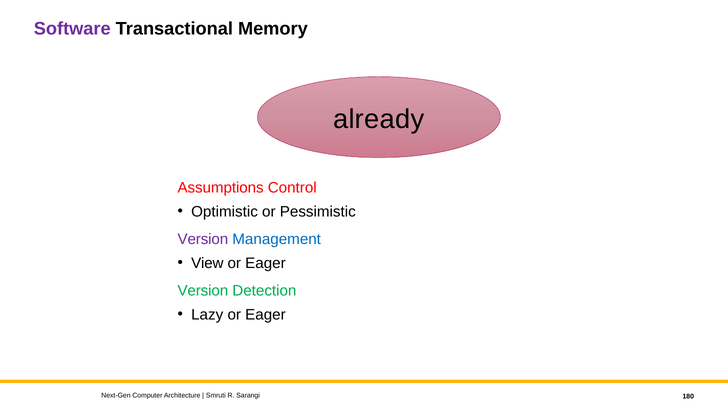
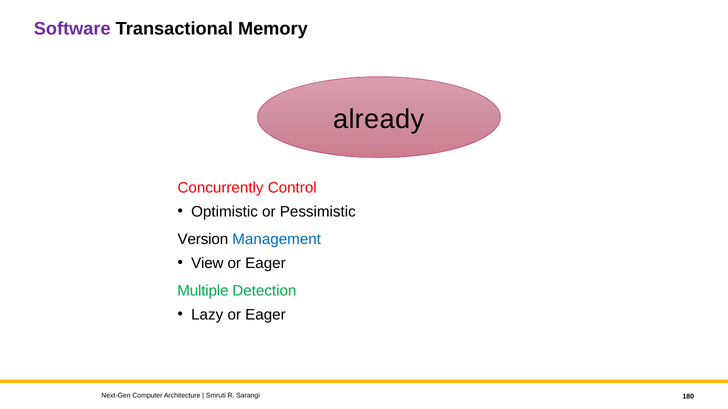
Assumptions: Assumptions -> Concurrently (221, 188)
Version colour: purple -> black (203, 239)
Version: Version -> Multiple (203, 291)
